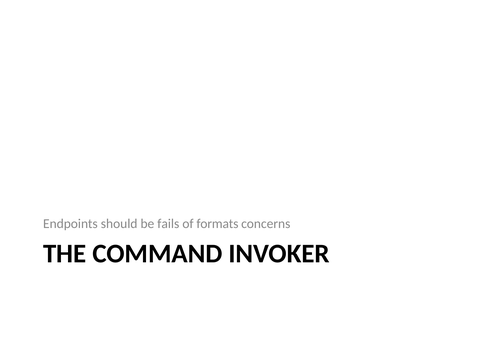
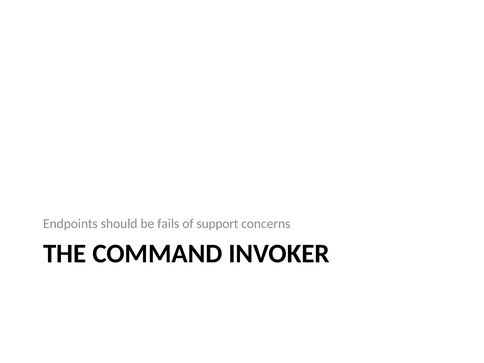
formats: formats -> support (217, 224)
